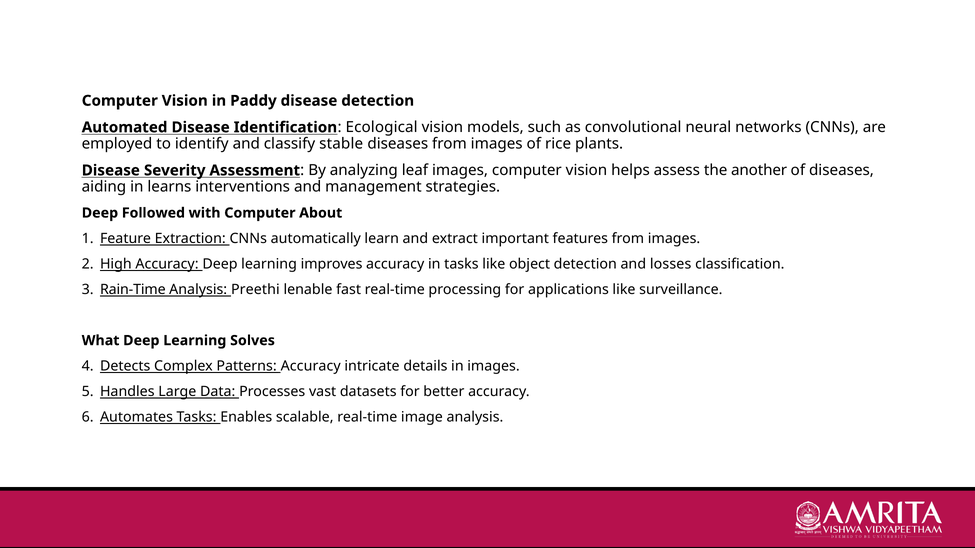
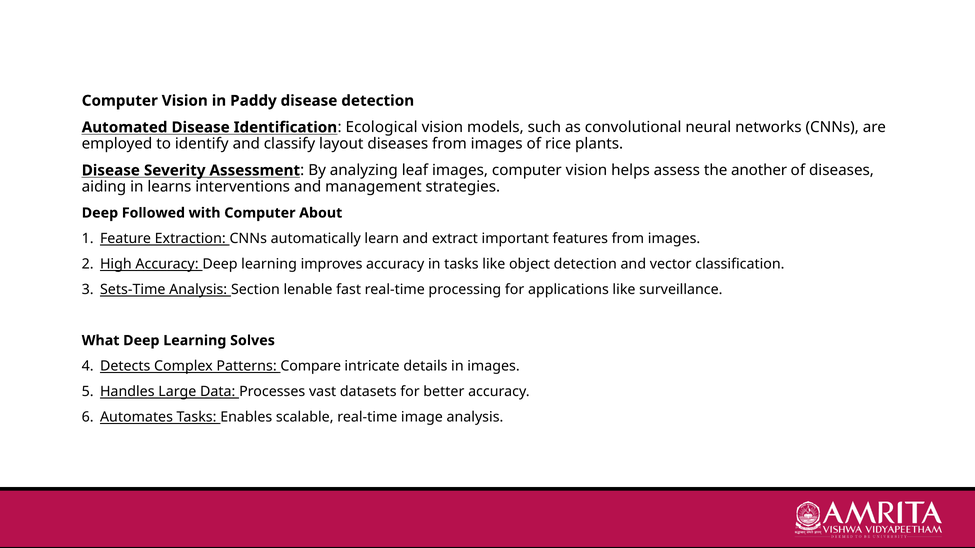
stable: stable -> layout (341, 144)
losses: losses -> vector (671, 264)
Rain-Time: Rain-Time -> Sets-Time (133, 290)
Preethi: Preethi -> Section (255, 290)
Patterns Accuracy: Accuracy -> Compare (311, 366)
